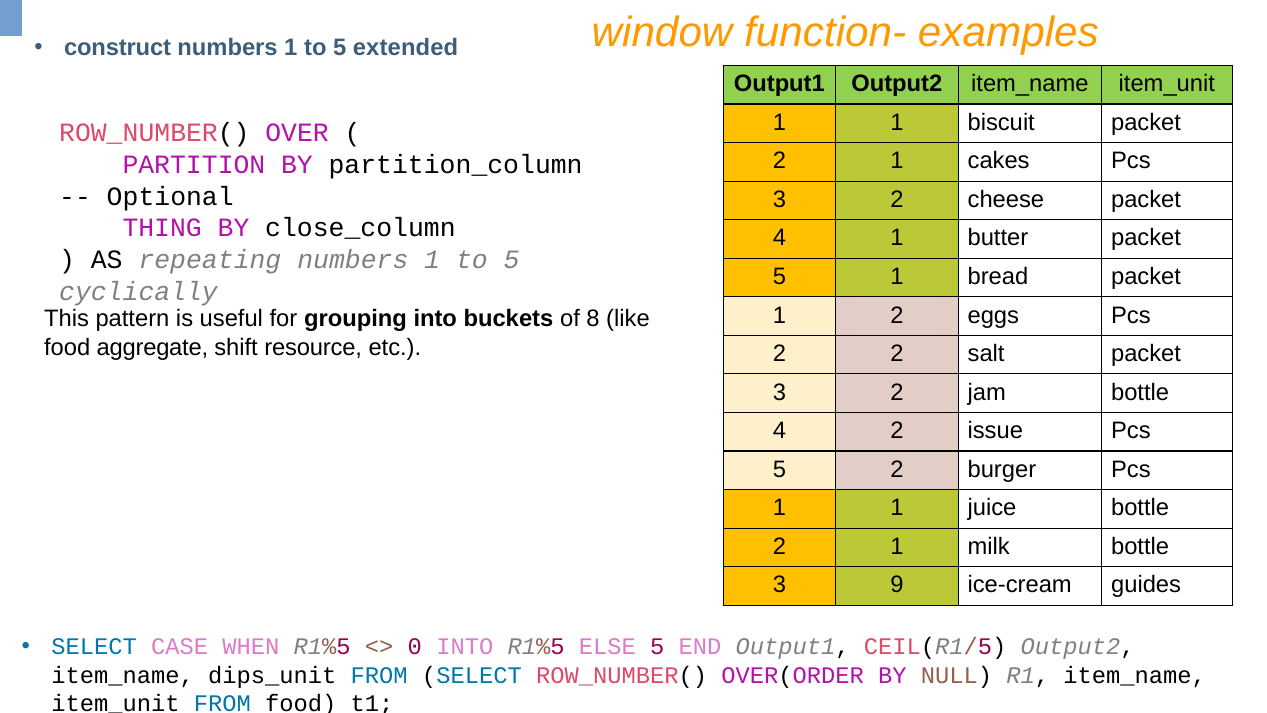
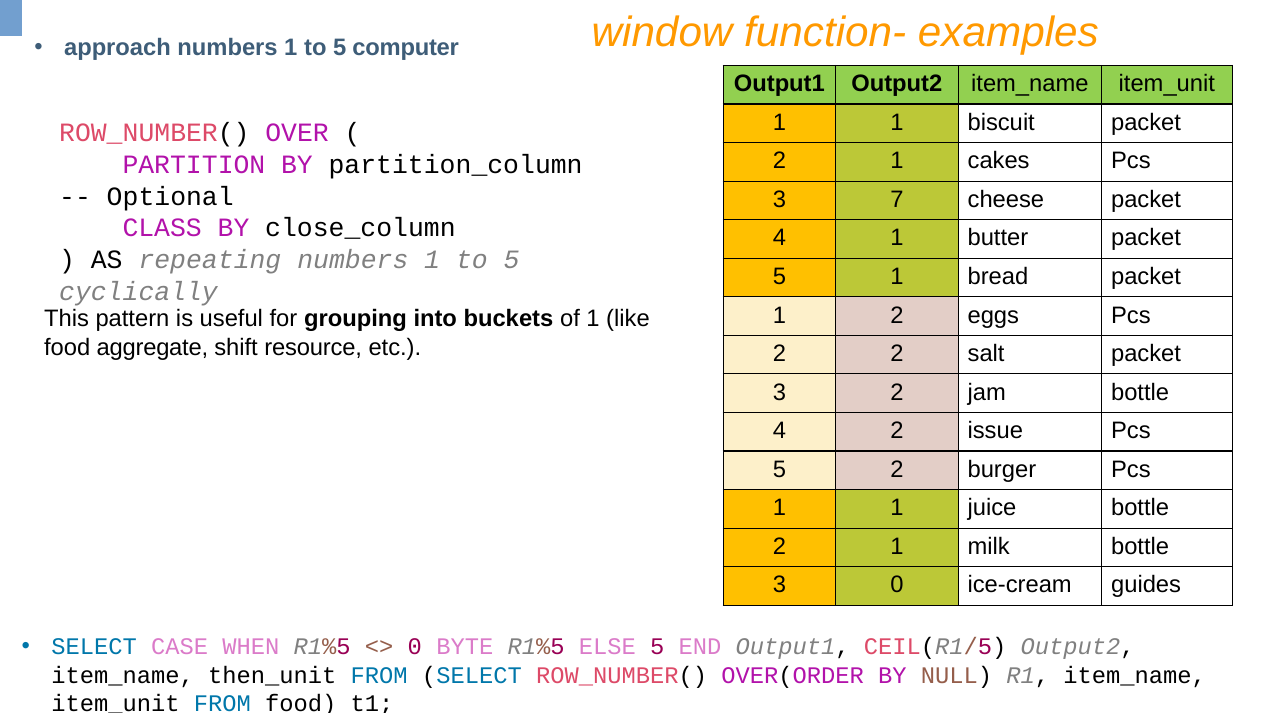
construct: construct -> approach (117, 47)
extended: extended -> computer (406, 47)
2: 2 -> 7 (897, 199)
THING: THING -> CLASS (162, 228)
of 8: 8 -> 1 (593, 319)
3 9: 9 -> 0 (897, 585)
0 INTO: INTO -> BYTE (465, 647)
dips_unit: dips_unit -> then_unit (272, 675)
